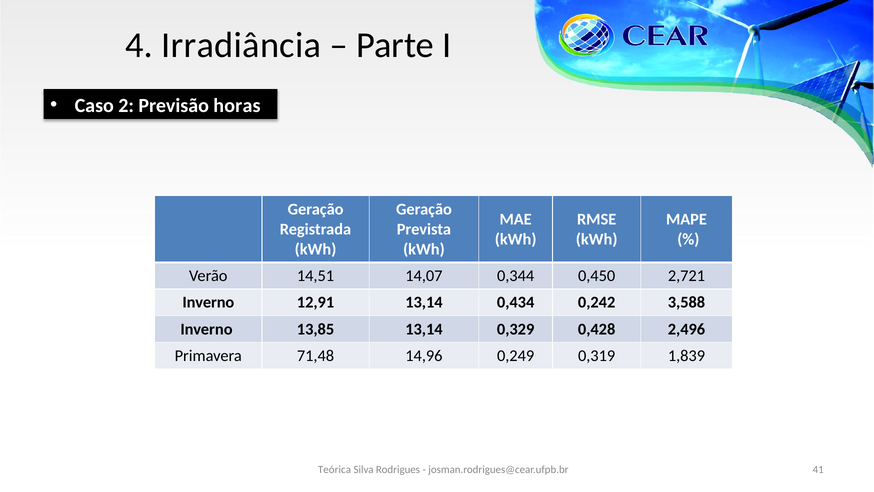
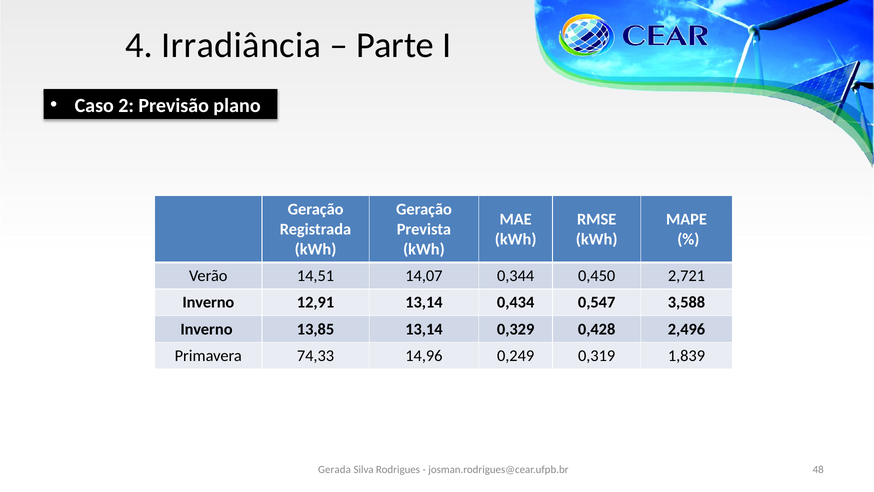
horas: horas -> plano (237, 105)
0,242: 0,242 -> 0,547 (597, 302)
71,48: 71,48 -> 74,33 (316, 356)
Teórica: Teórica -> Gerada (334, 469)
41: 41 -> 48 (818, 469)
